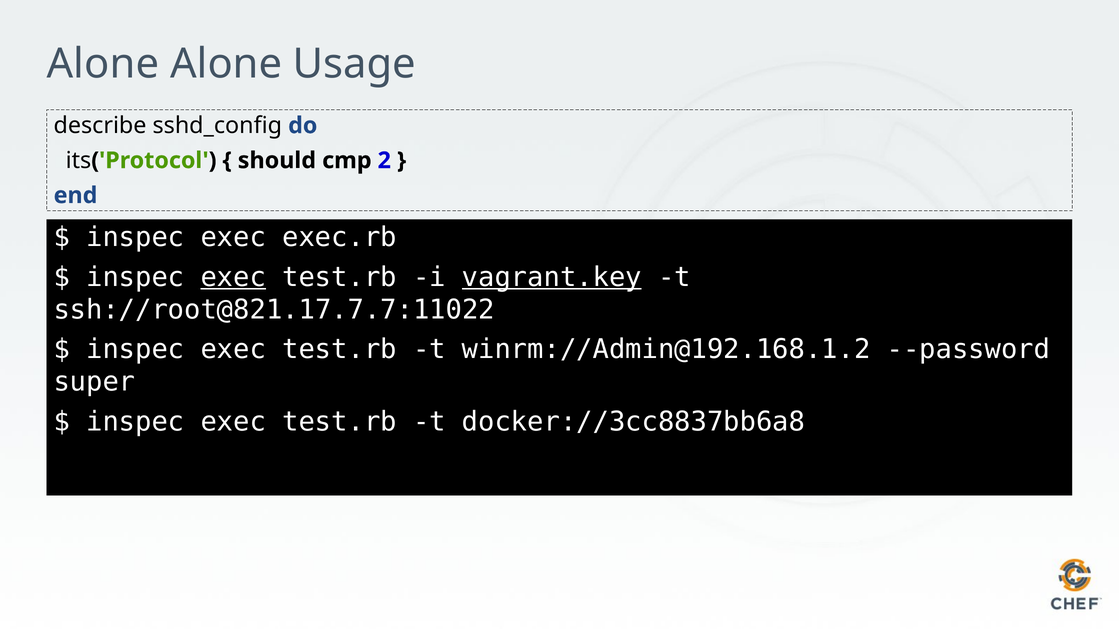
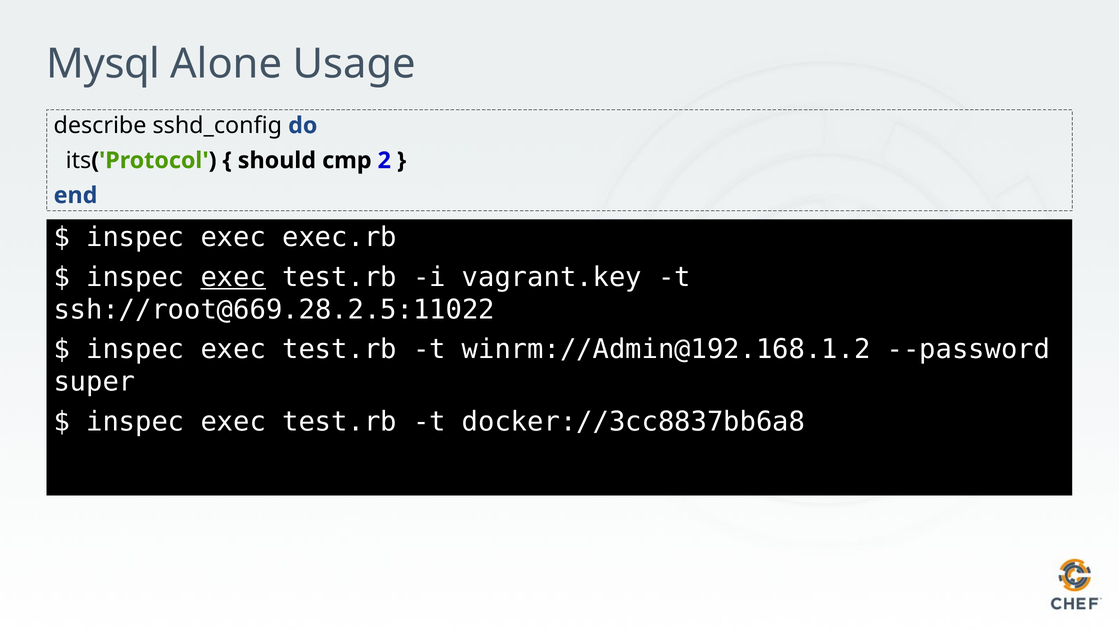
Alone: Alone -> Mysql (103, 64)
vagrant.key underline: present -> none (552, 277)
ssh://root@821.17.7.7:11022: ssh://root@821.17.7.7:11022 -> ssh://root@669.28.2.5:11022 (274, 310)
